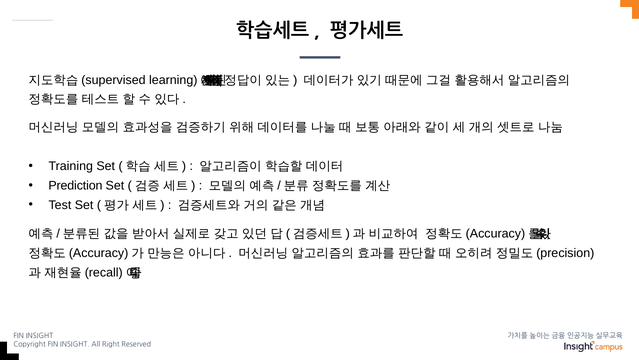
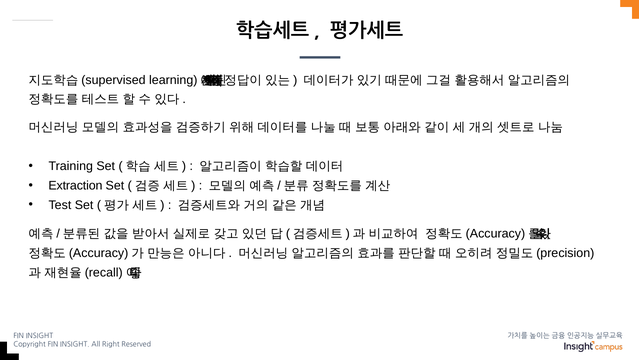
Prediction: Prediction -> Extraction (75, 185)
